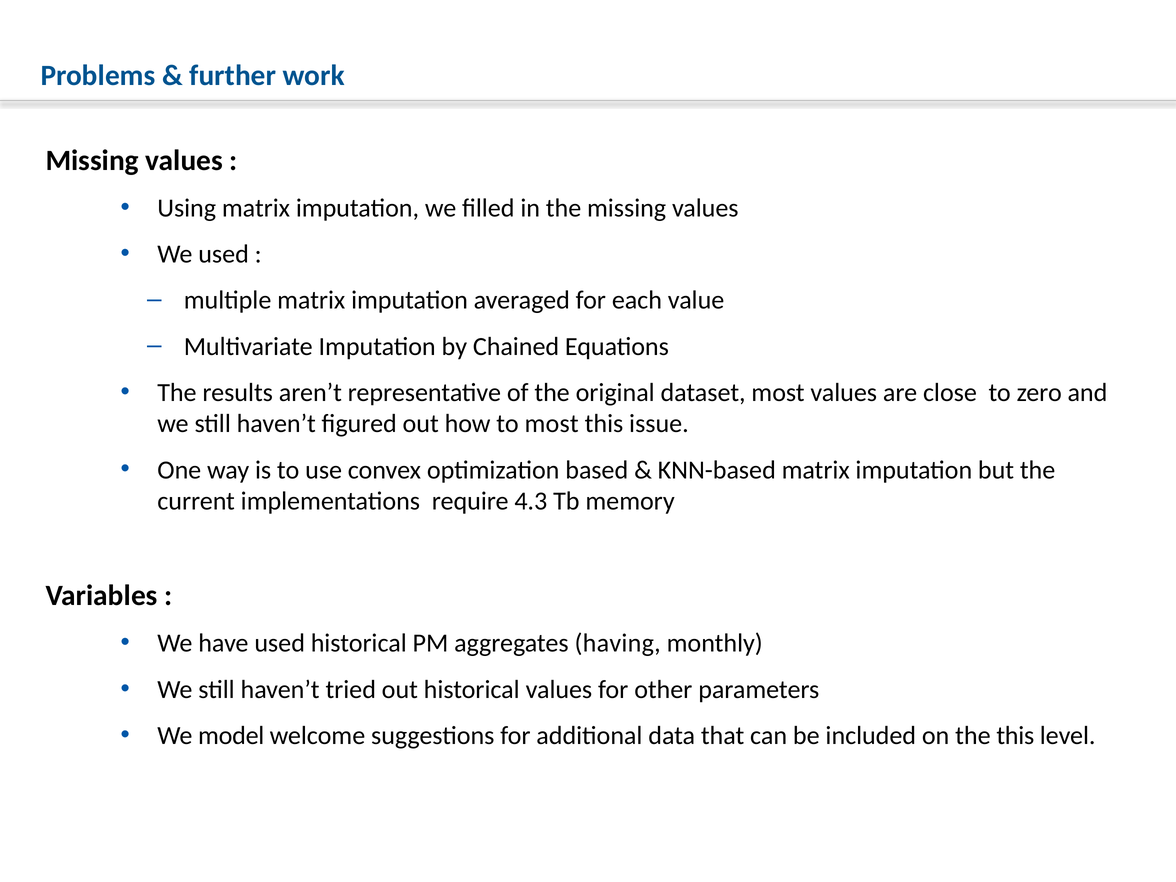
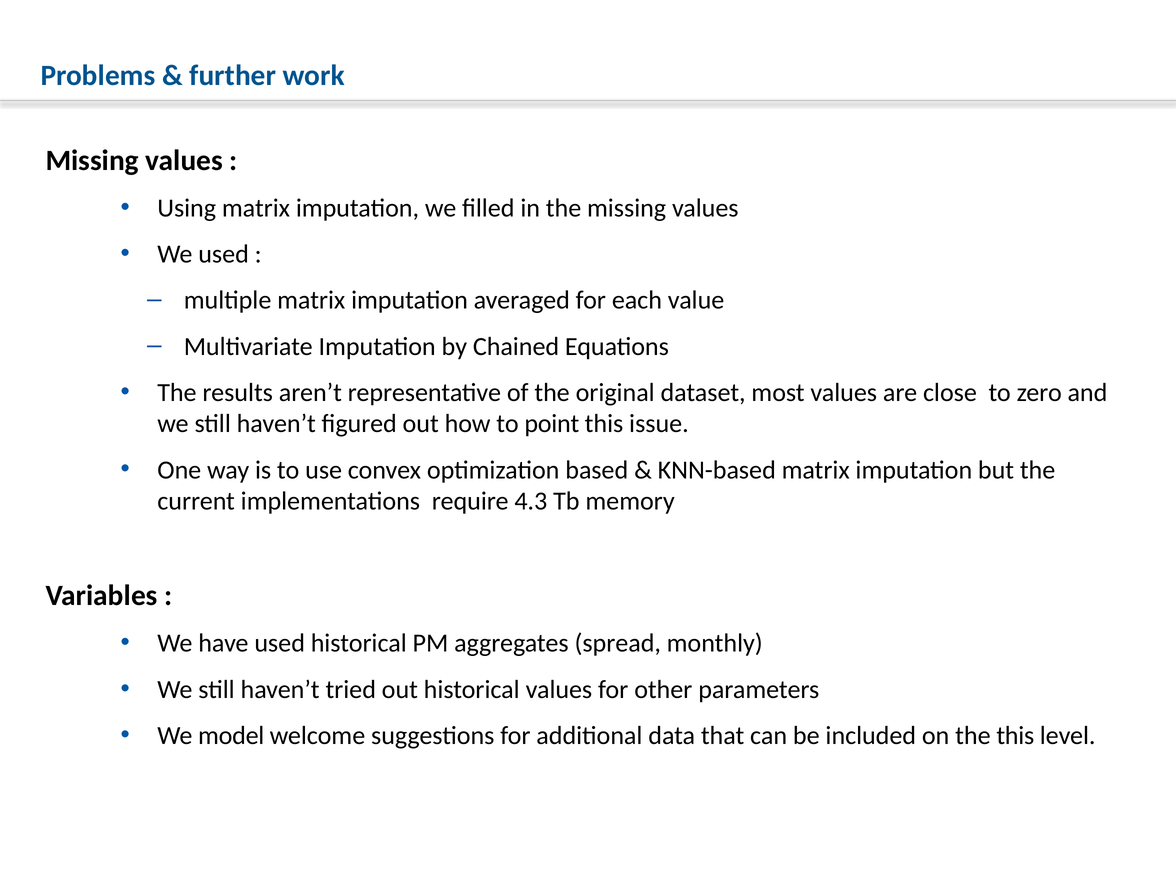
to most: most -> point (552, 424)
having: having -> spread (618, 643)
